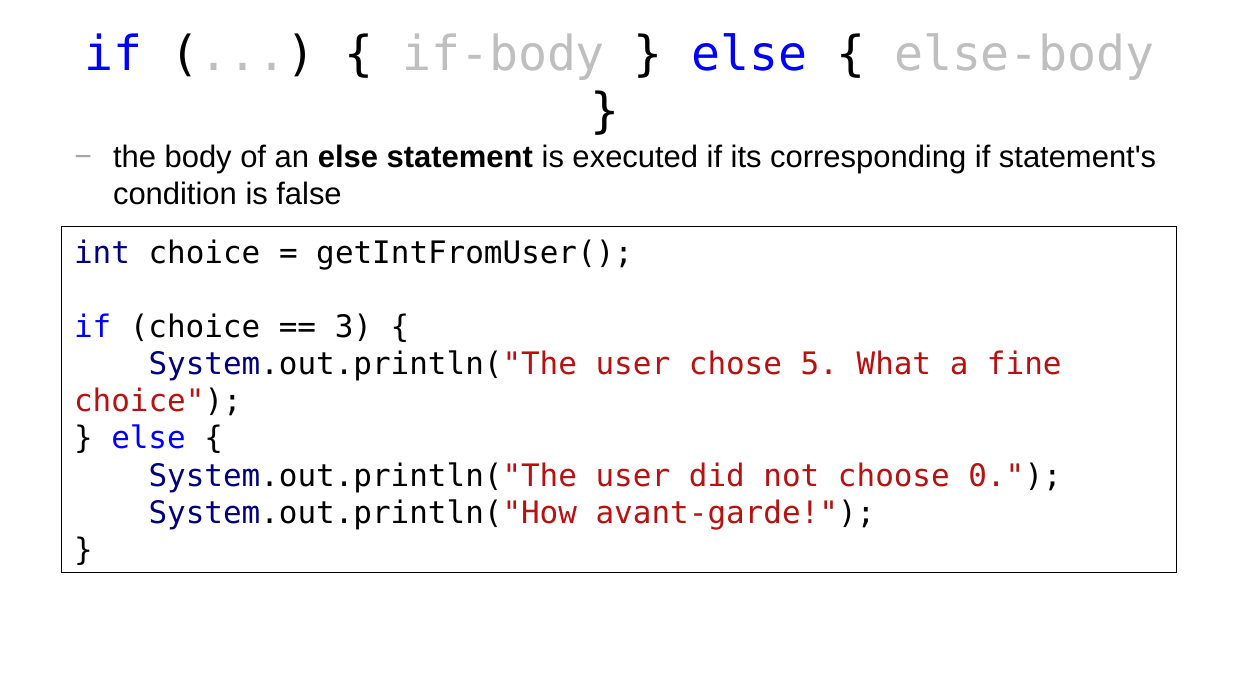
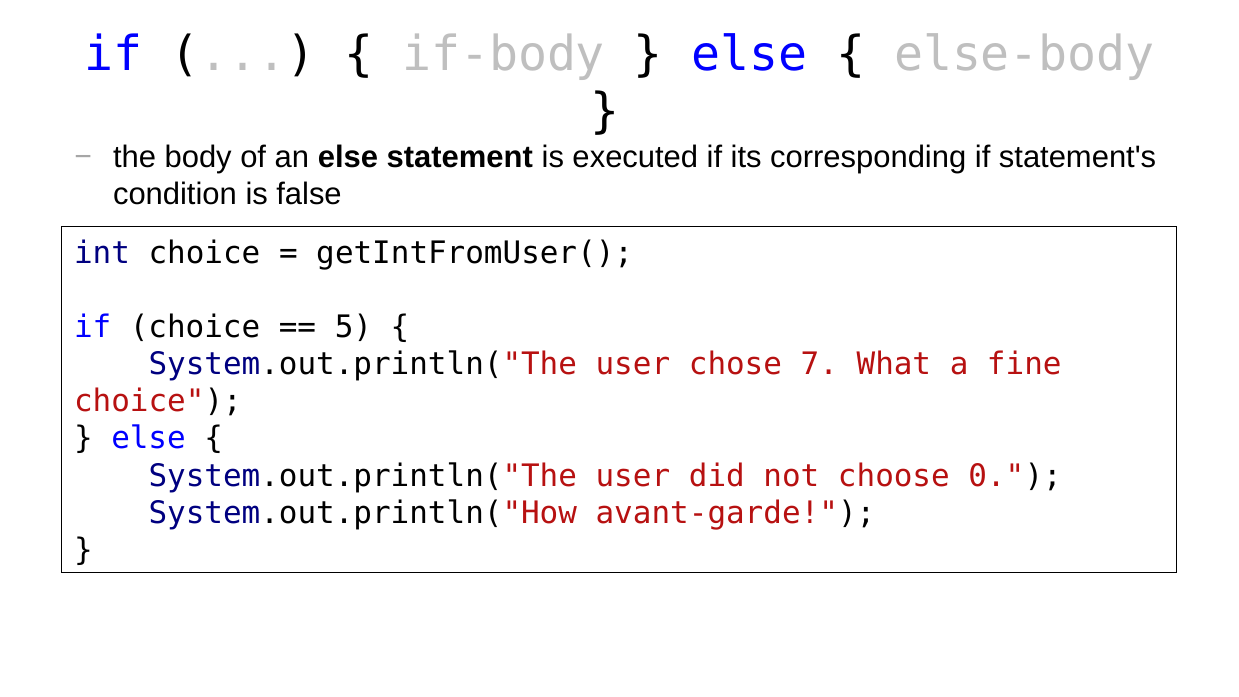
3: 3 -> 5 (353, 327)
5: 5 -> 7 (819, 364)
